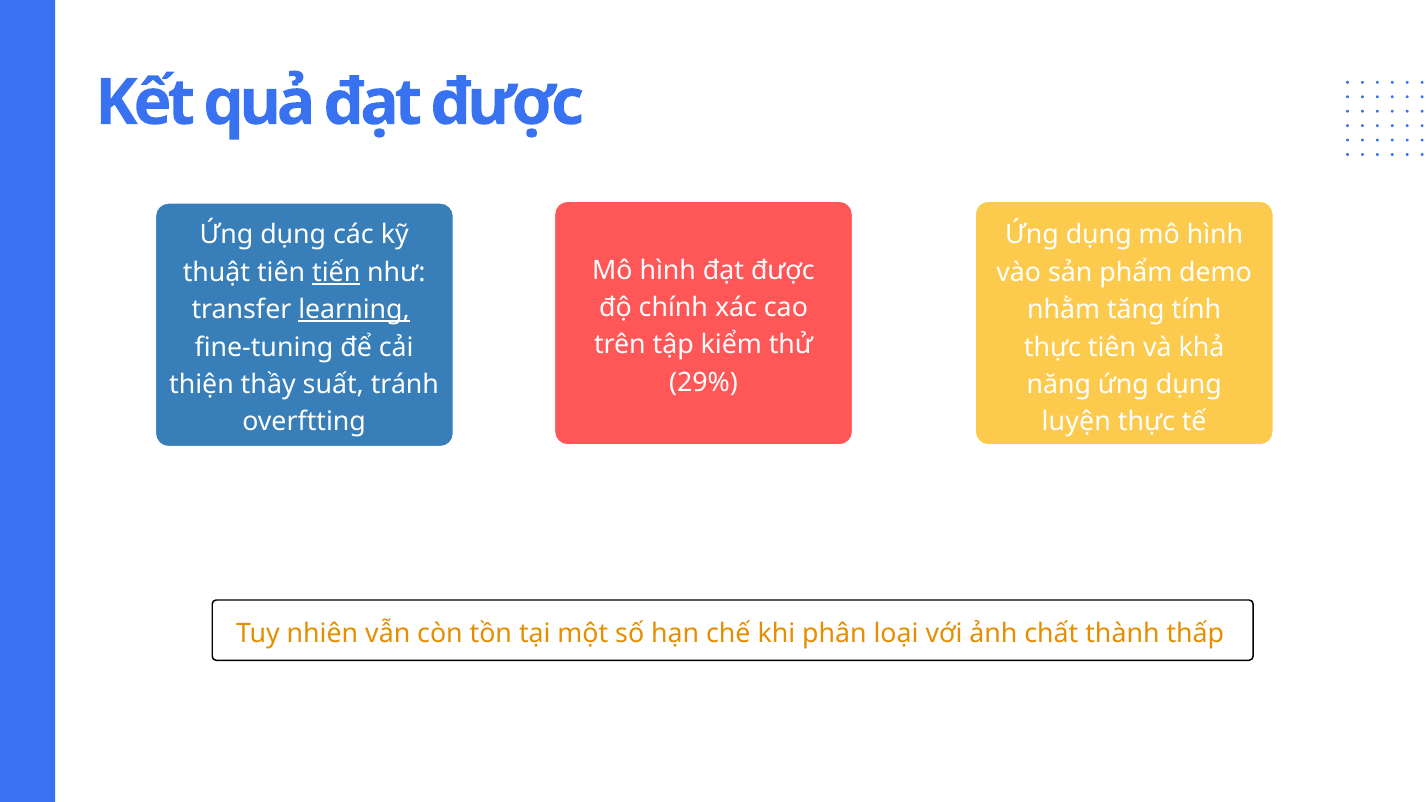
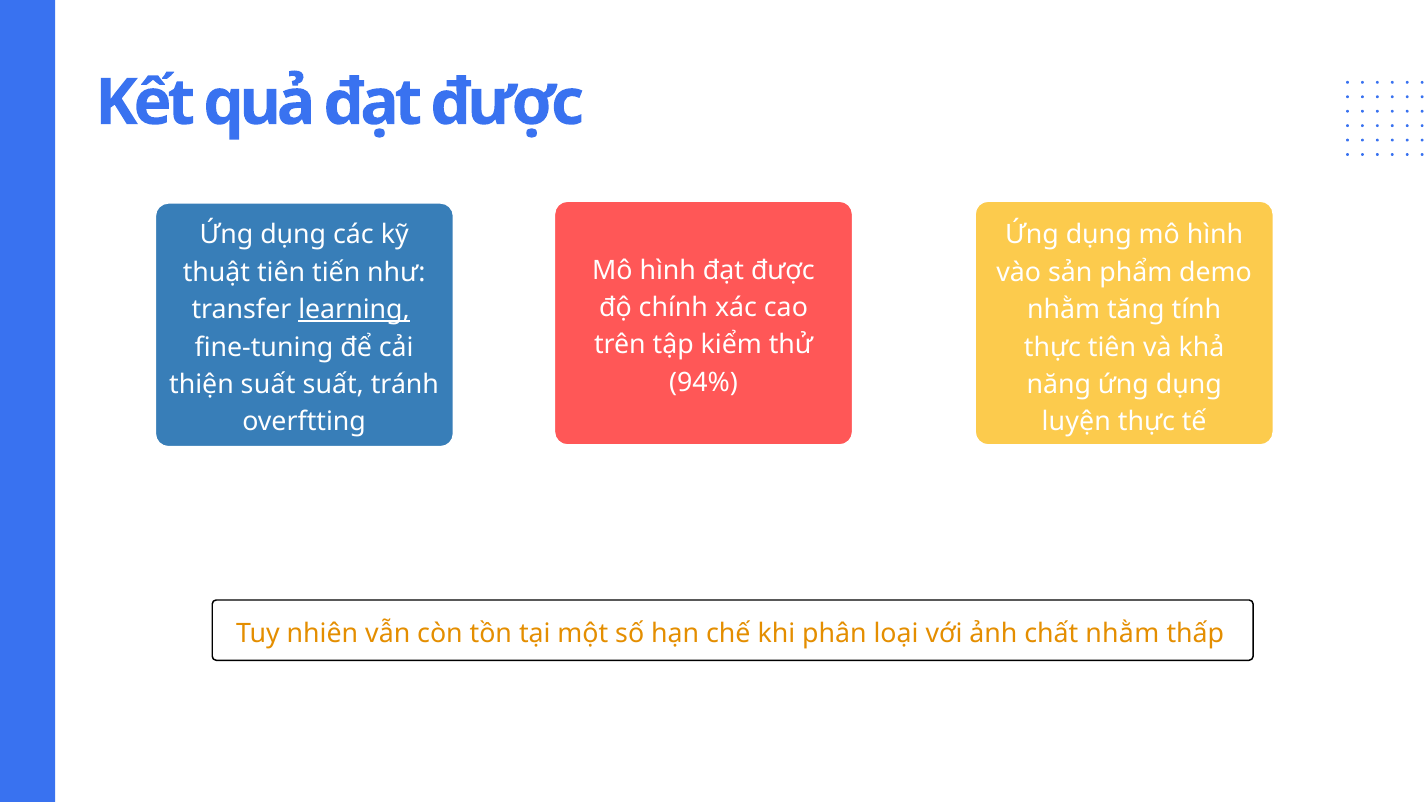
tiến underline: present -> none (336, 272)
29%: 29% -> 94% (704, 383)
thiện thầy: thầy -> suất (268, 385)
chất thành: thành -> nhằm (1122, 634)
